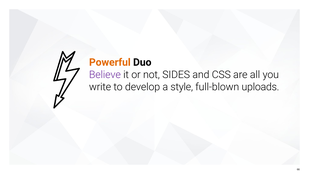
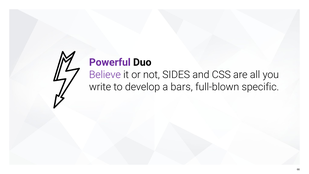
Powerful colour: orange -> purple (110, 62)
style: style -> bars (182, 87)
uploads: uploads -> specific (260, 87)
